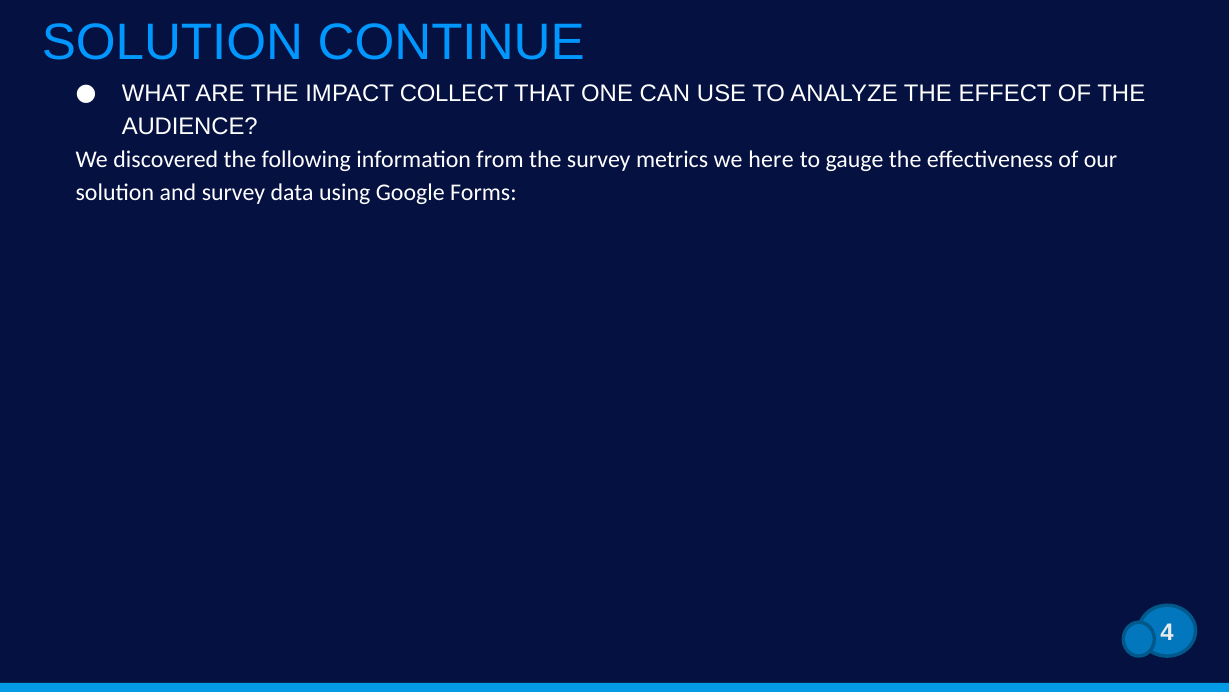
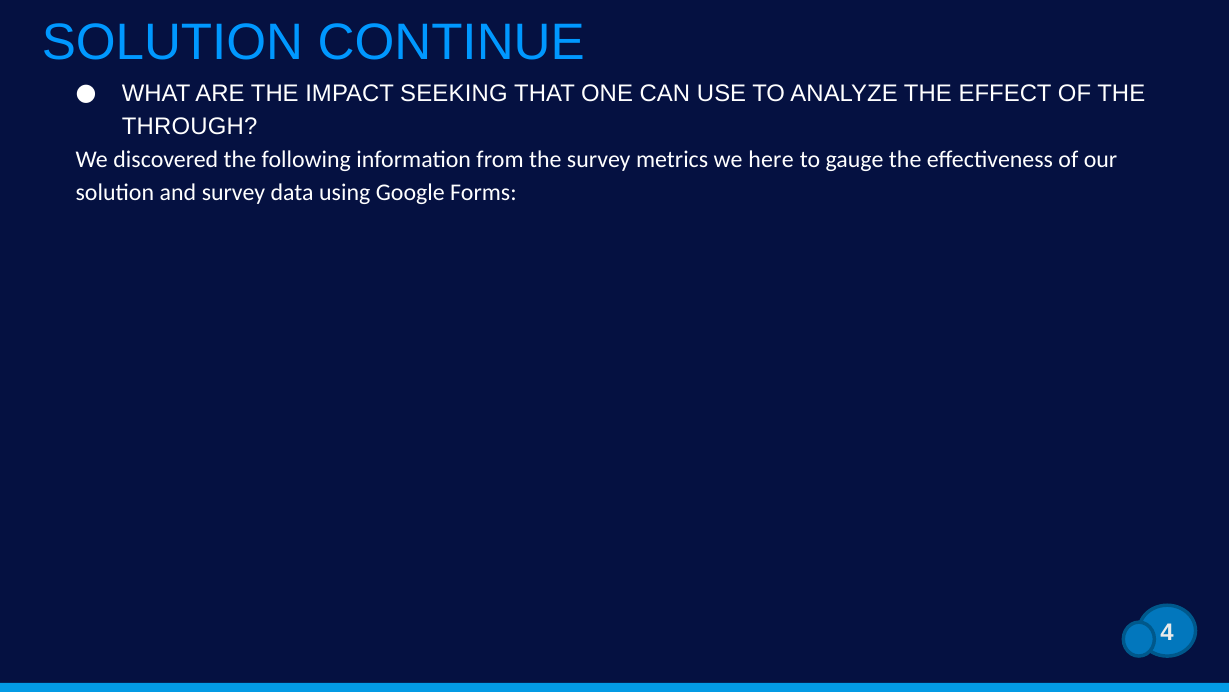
COLLECT: COLLECT -> SEEKING (454, 94)
AUDIENCE: AUDIENCE -> THROUGH (190, 127)
